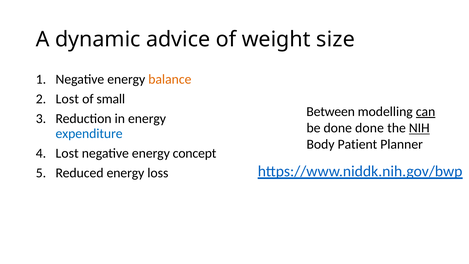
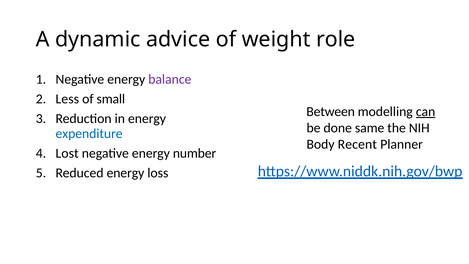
size: size -> role (336, 39)
balance colour: orange -> purple (170, 79)
Lost: Lost -> Less (67, 99)
done done: done -> same (370, 128)
NIH underline: present -> none (419, 128)
Patient: Patient -> Recent (357, 144)
concept: concept -> number (195, 153)
